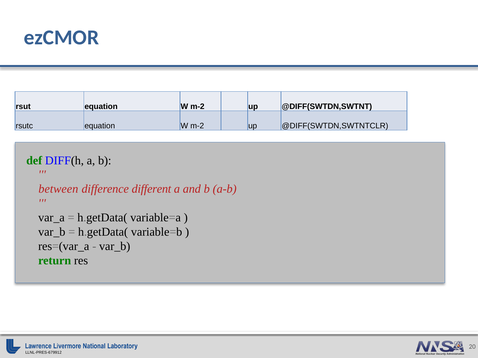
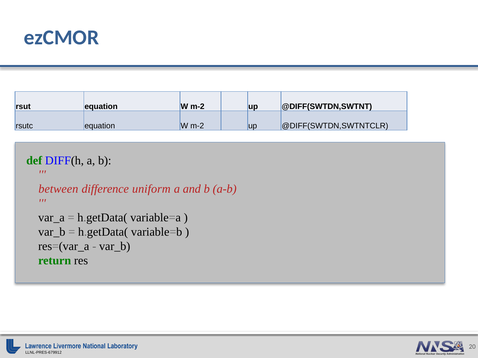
different: different -> uniform (151, 189)
